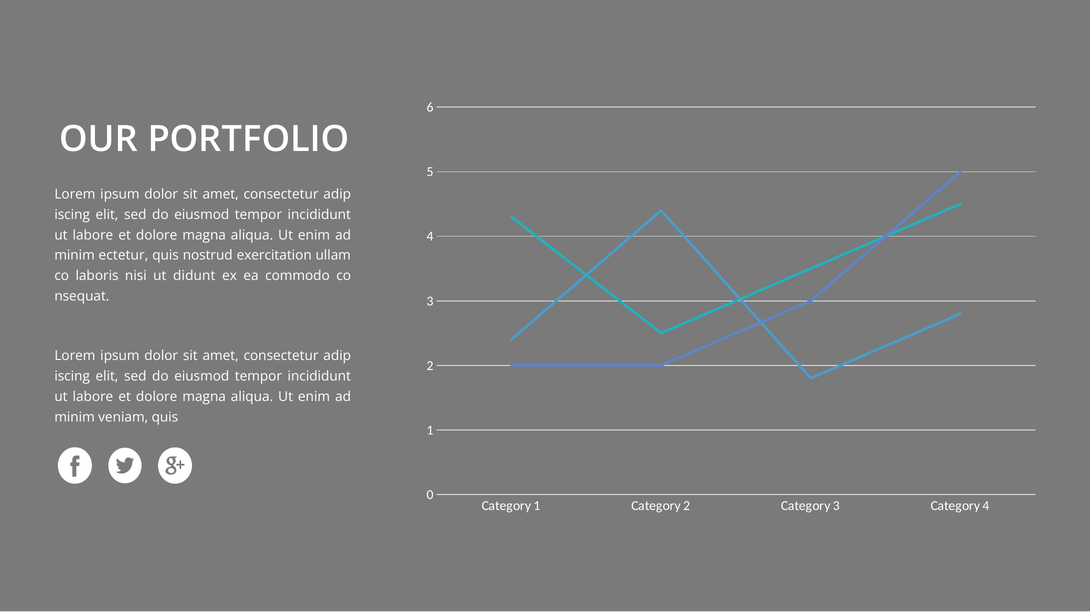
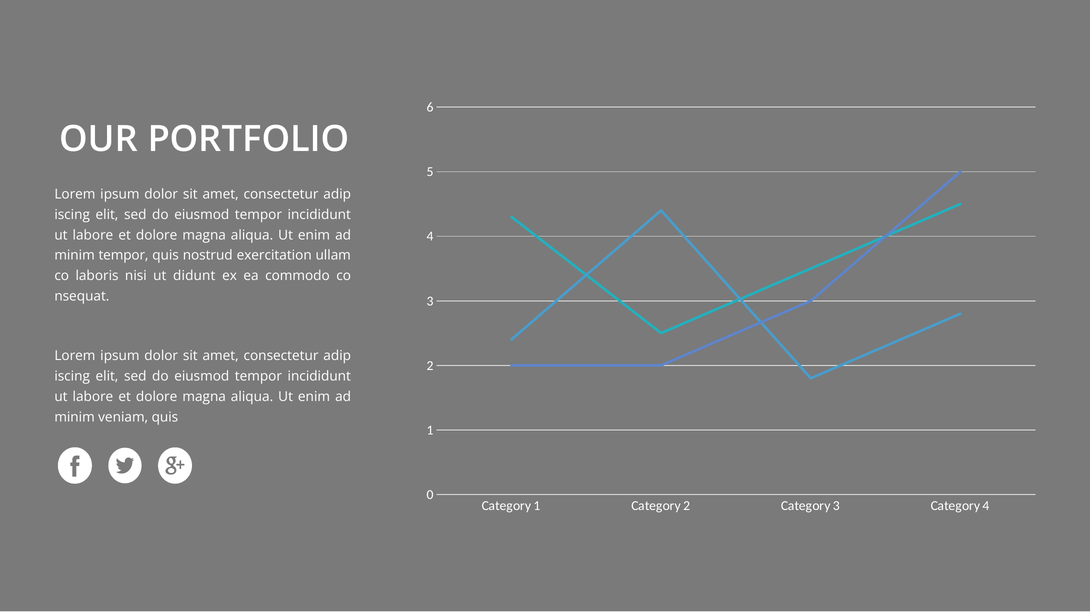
minim ectetur: ectetur -> tempor (124, 256)
